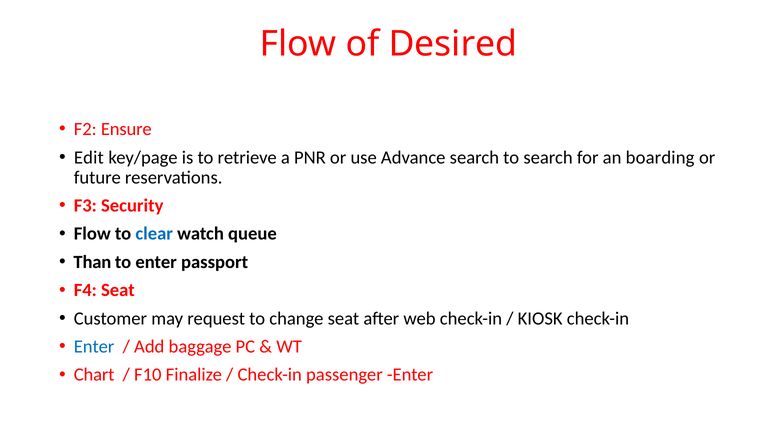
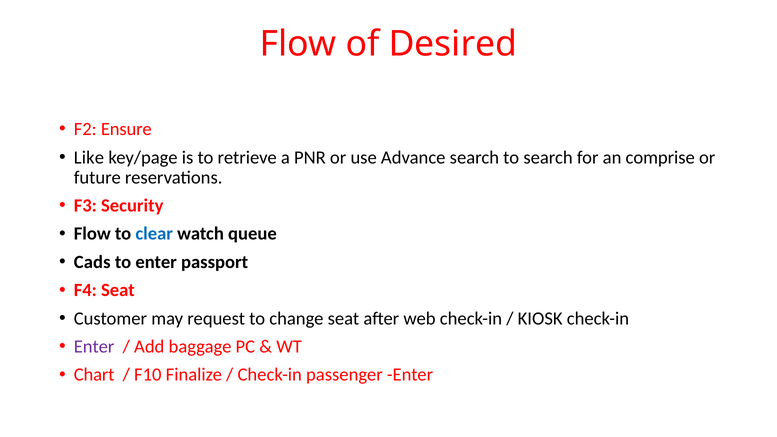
Edit: Edit -> Like (89, 157)
boarding: boarding -> comprise (660, 157)
Than: Than -> Cads (92, 262)
Enter colour: blue -> purple (94, 347)
